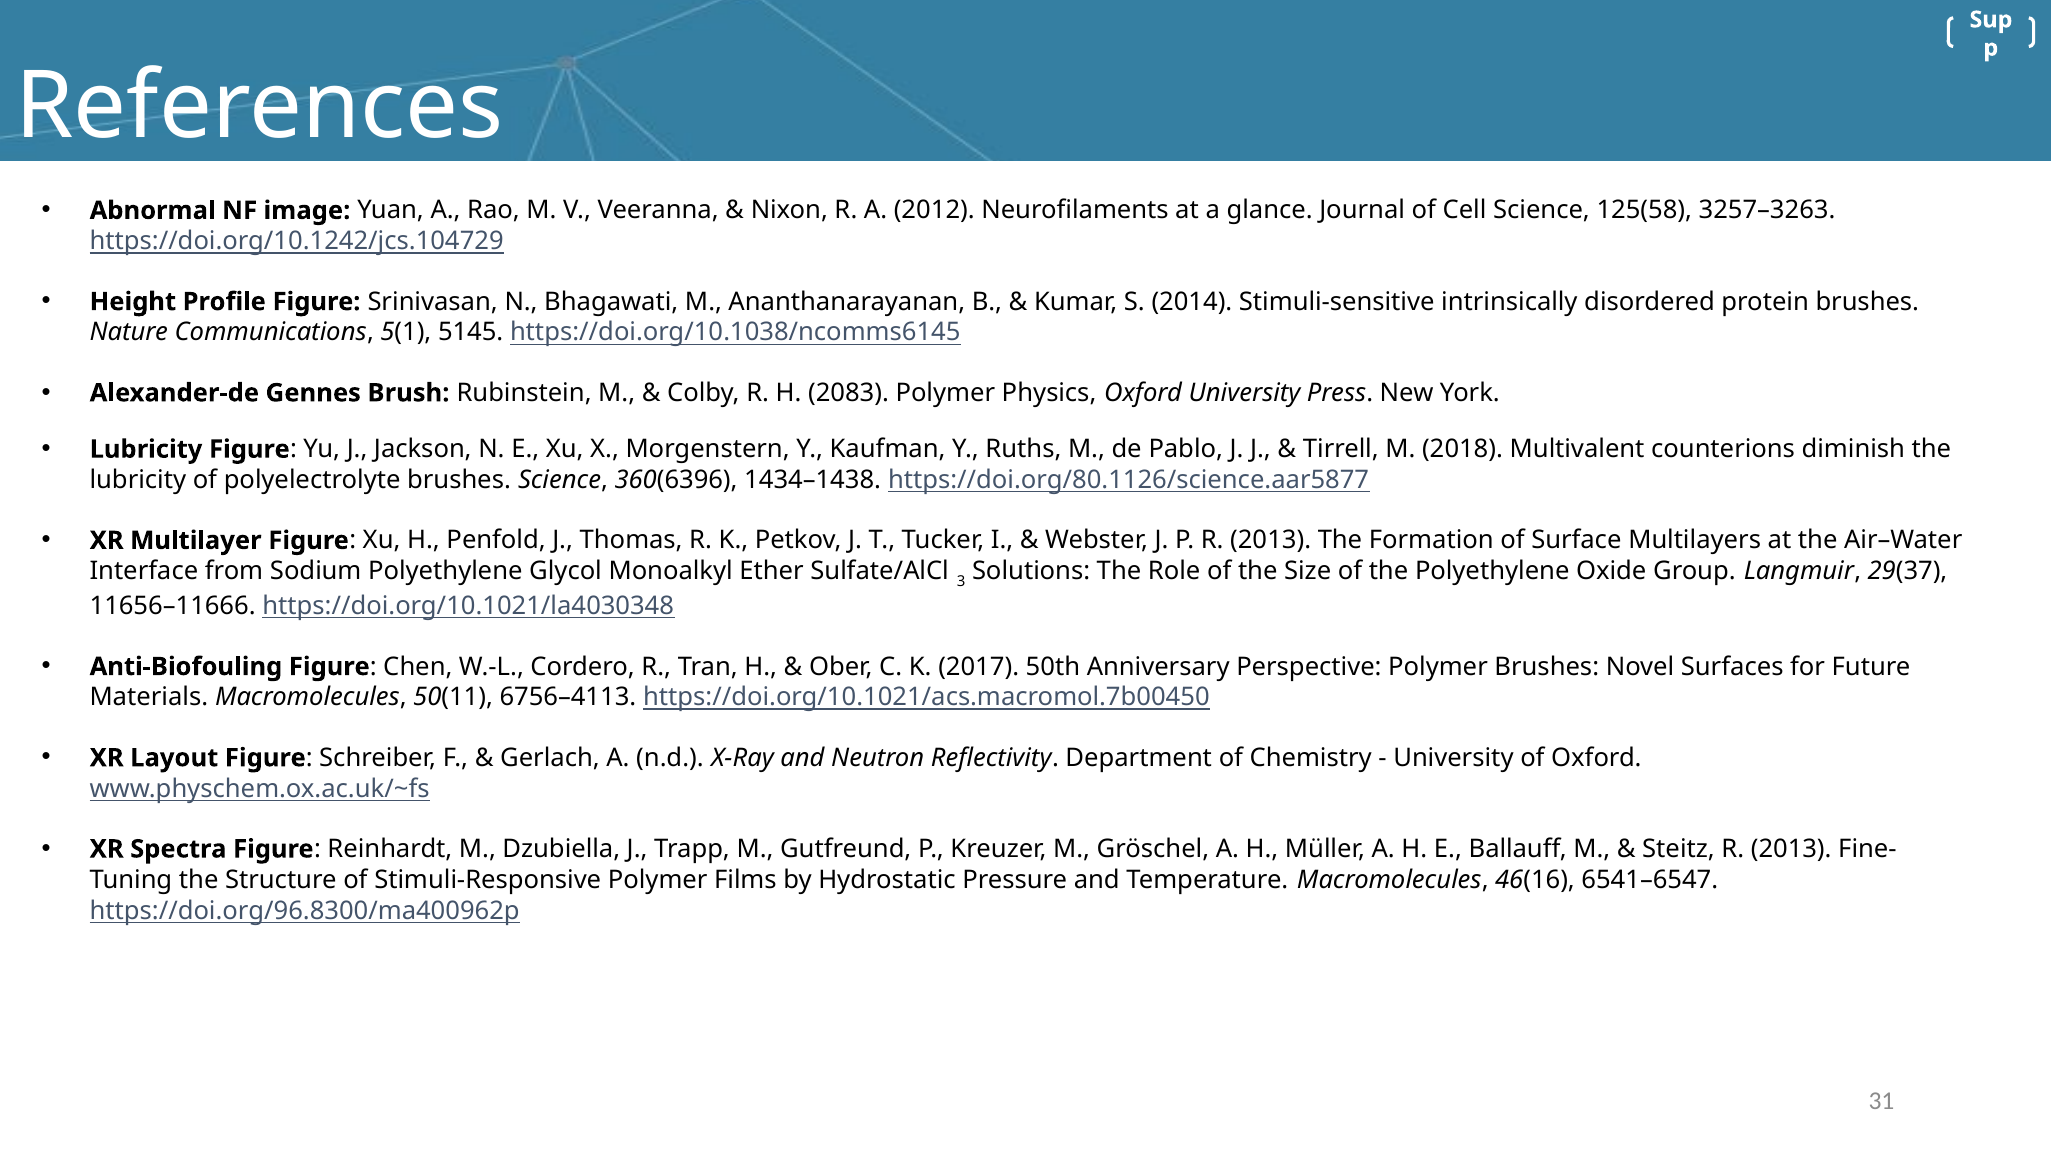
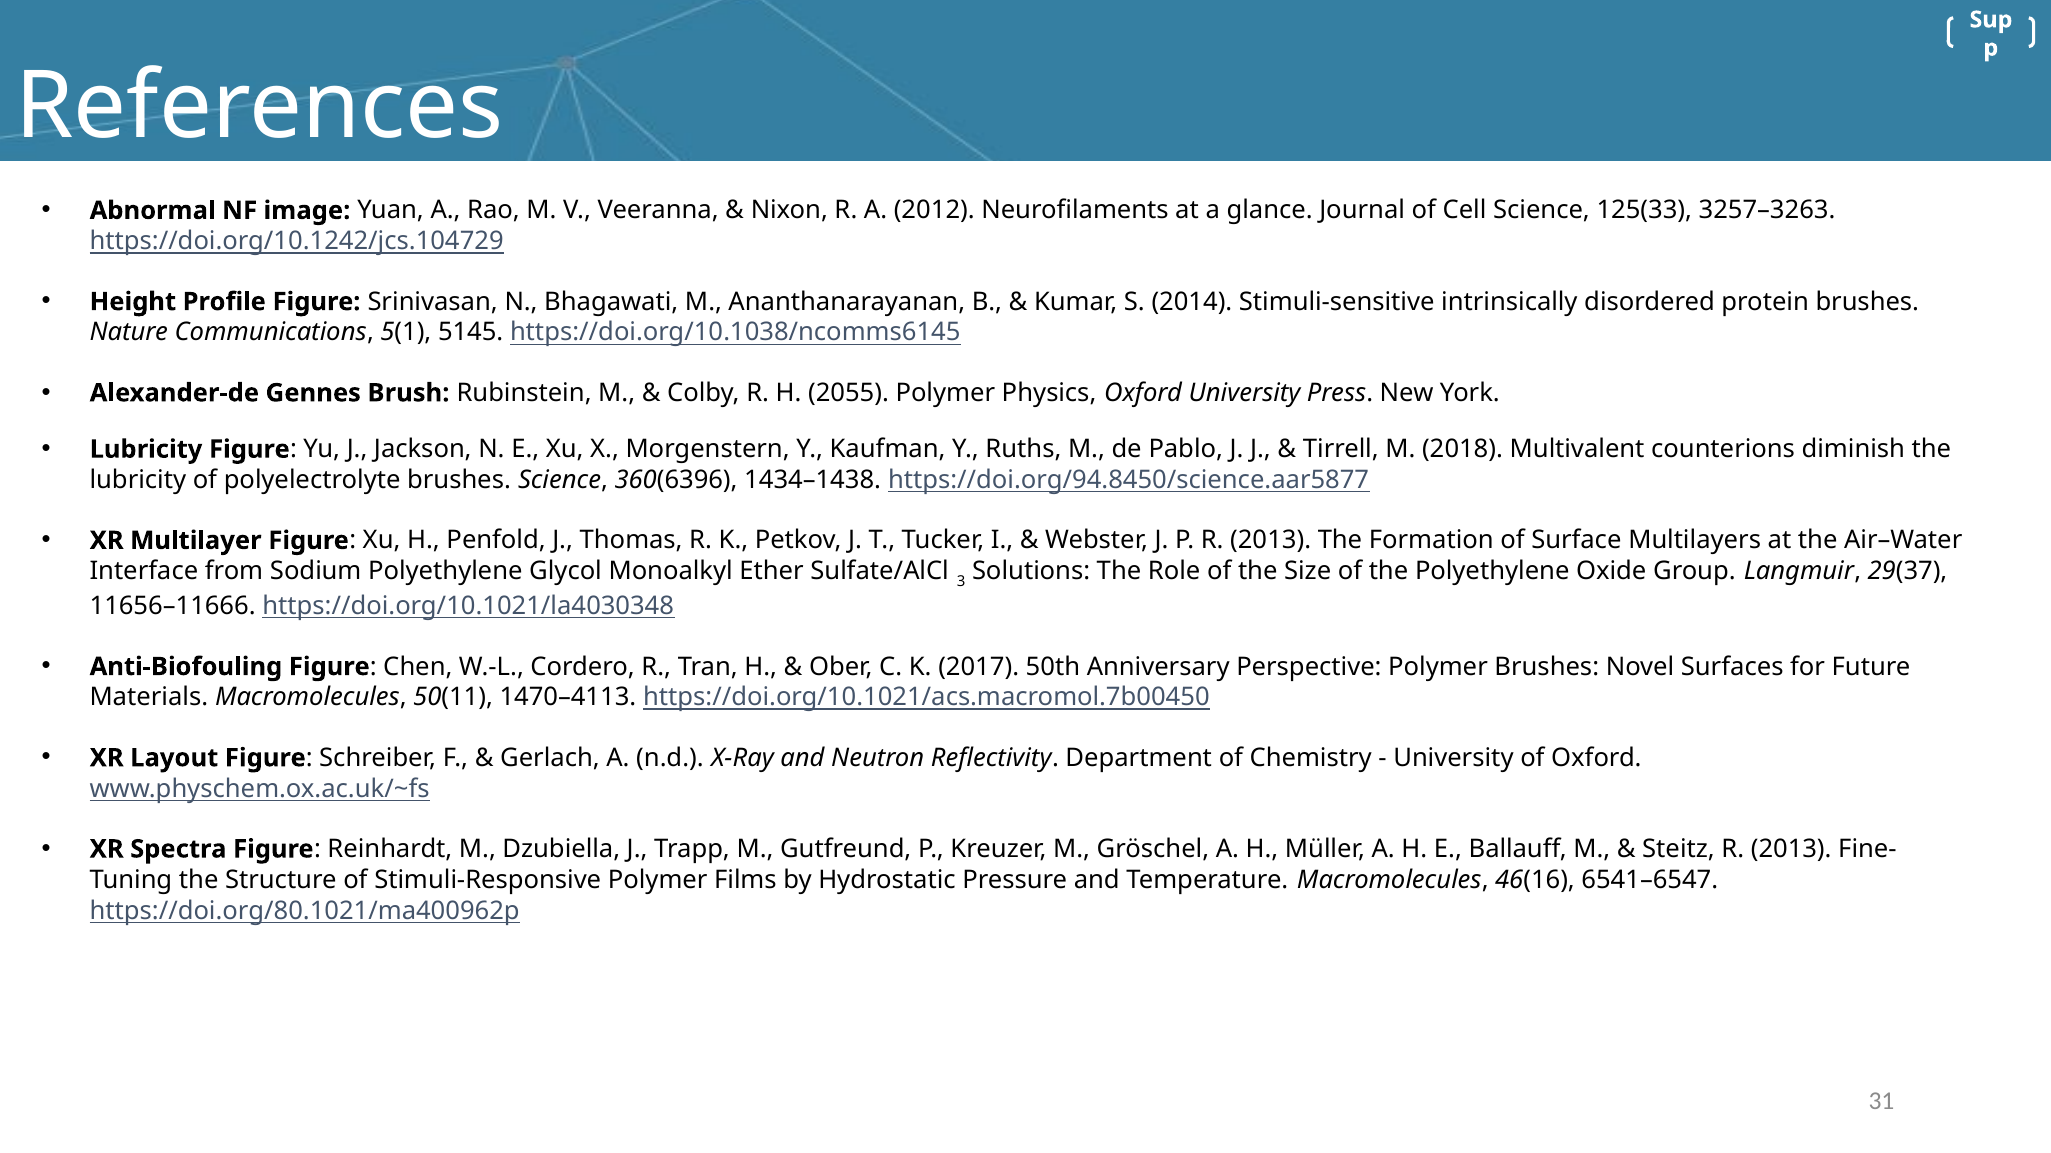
125(58: 125(58 -> 125(33 (1644, 211)
2083: 2083 -> 2055 (849, 393)
https://doi.org/80.1126/science.aar5877: https://doi.org/80.1126/science.aar5877 -> https://doi.org/94.8450/science.aar5877 (1129, 480)
6756–4113: 6756–4113 -> 1470–4113 (568, 698)
https://doi.org/96.8300/ma400962p: https://doi.org/96.8300/ma400962p -> https://doi.org/80.1021/ma400962p (305, 911)
